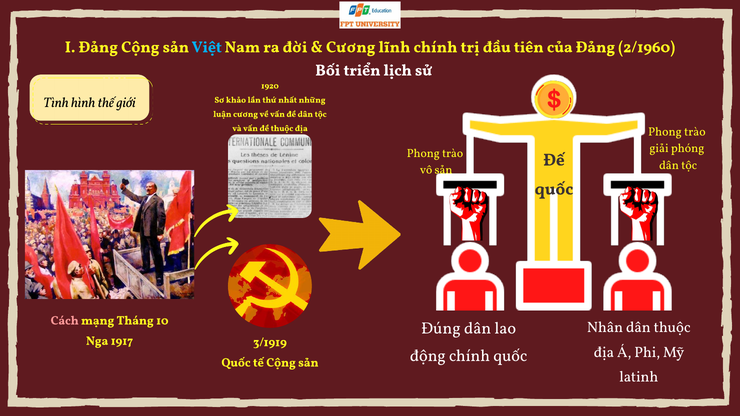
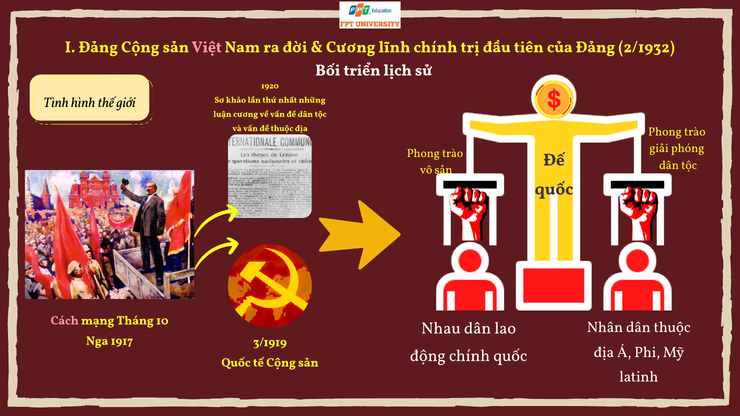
Việt colour: light blue -> pink (207, 47)
2/1960: 2/1960 -> 2/1932 (647, 47)
Đúng: Đúng -> Nhau (441, 329)
